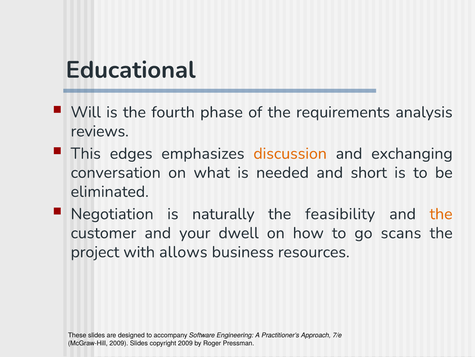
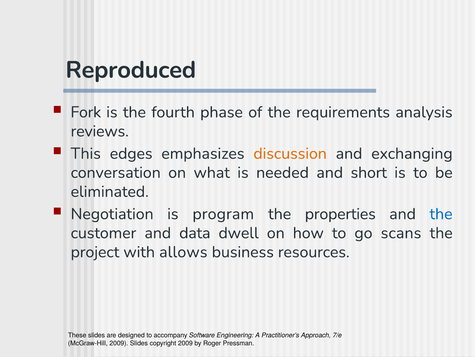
Educational: Educational -> Reproduced (131, 70)
Will: Will -> Fork (86, 112)
naturally: naturally -> program (223, 213)
feasibility: feasibility -> properties (340, 213)
the colour: orange -> blue (441, 213)
your: your -> data (195, 232)
